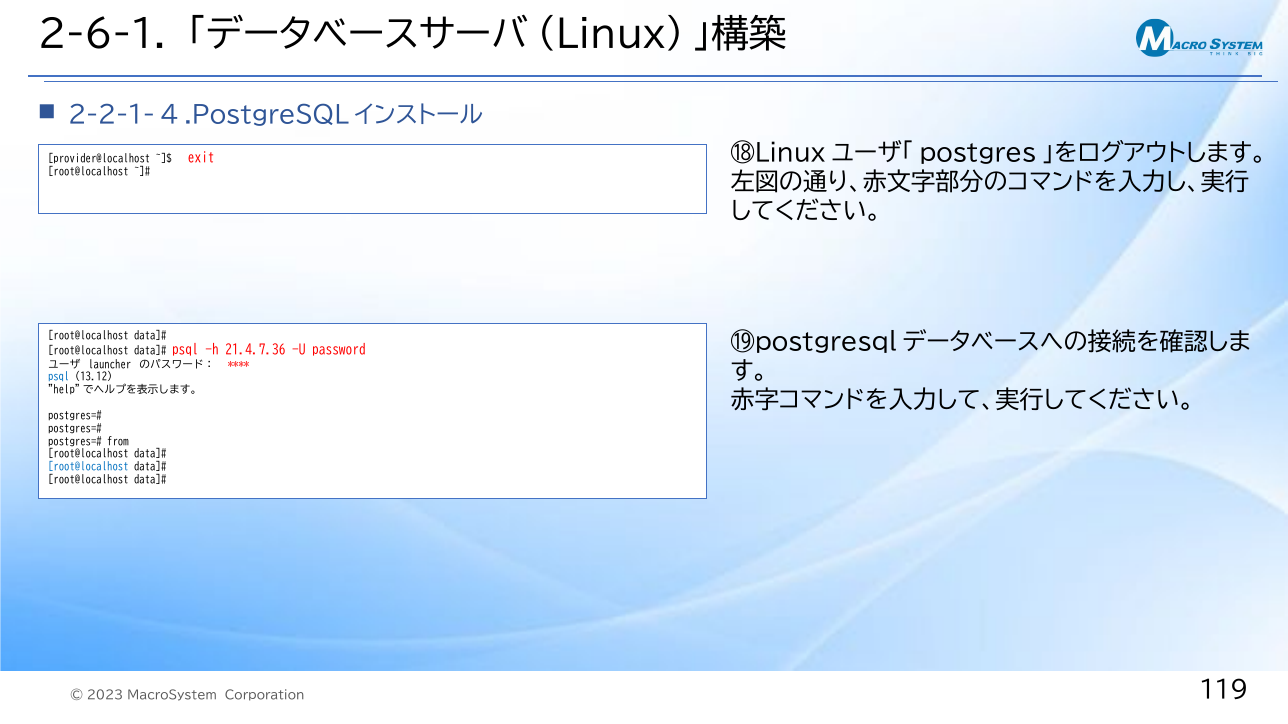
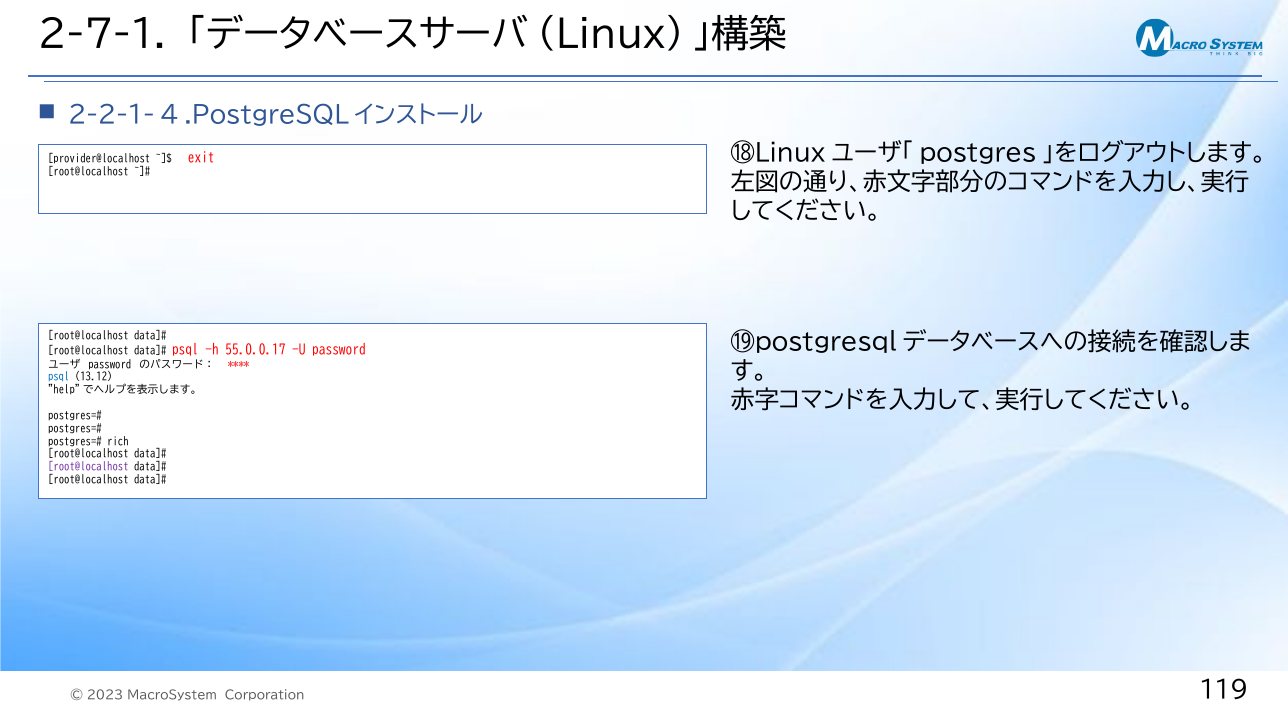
2-6-1: 2-6-1 -> 2-7-1 (102, 35)
21.4.7.36: 21.4.7.36 -> 55.0.0.17 (256, 350)
launcher: launcher -> password (110, 365)
from: from -> rich (118, 442)
root@localhost colour: blue -> purple (88, 468)
